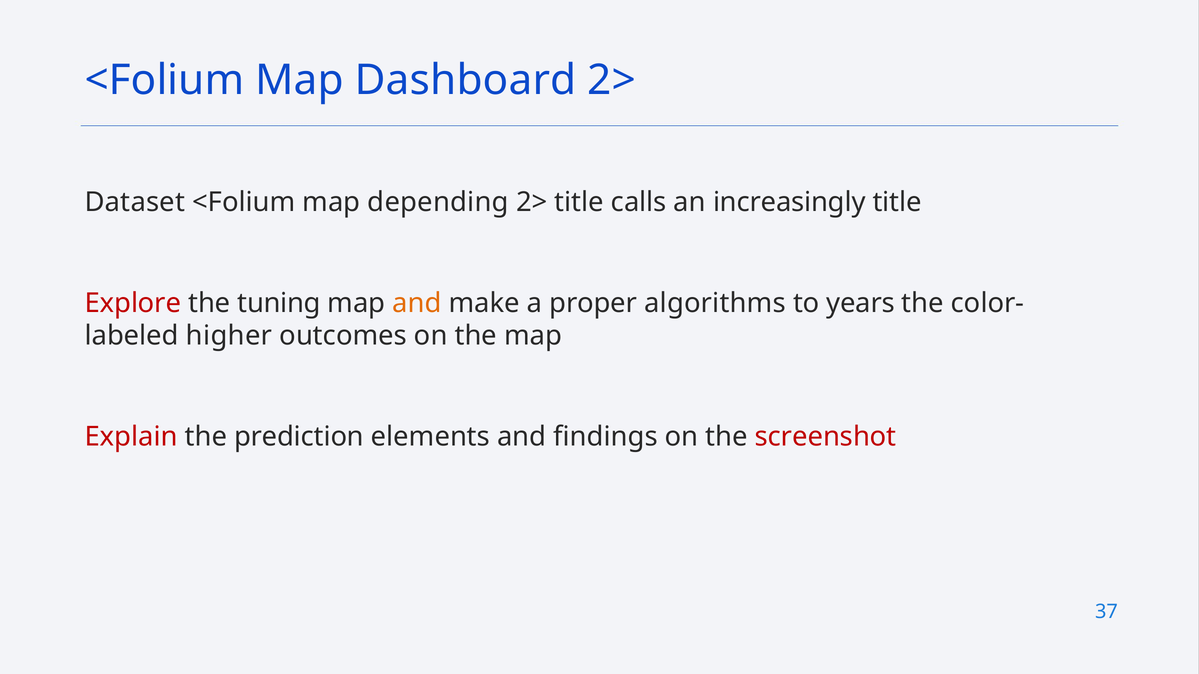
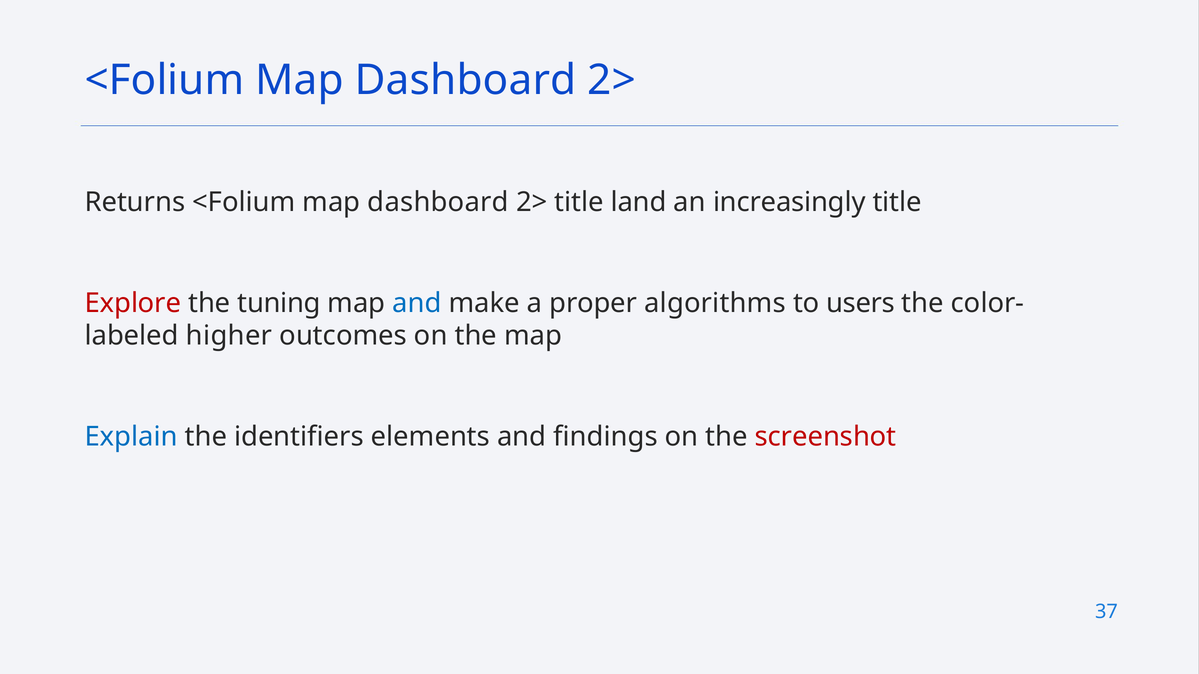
Dataset: Dataset -> Returns (135, 202)
depending: depending -> dashboard (438, 202)
calls: calls -> land (639, 202)
and colour: orange -> blue (417, 303)
years: years -> users (861, 303)
Explain colour: red -> blue (131, 437)
prediction: prediction -> identifiers (299, 437)
